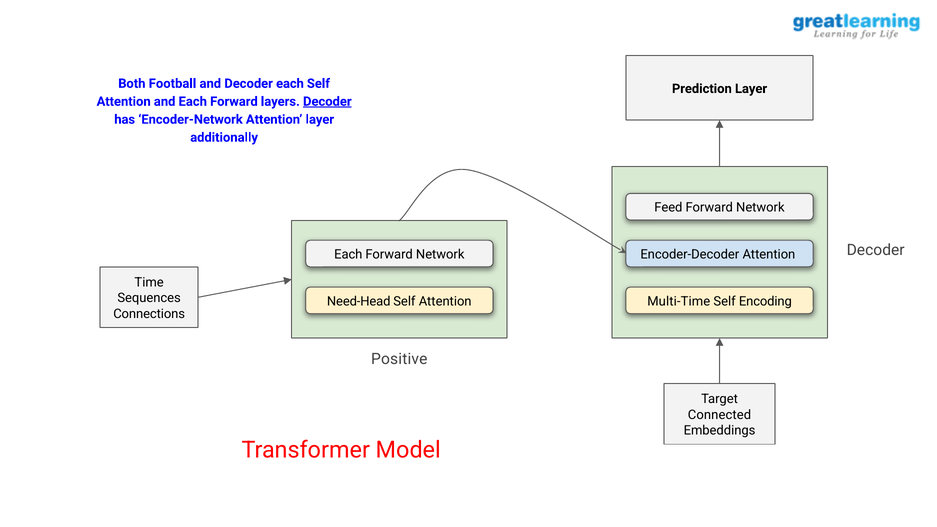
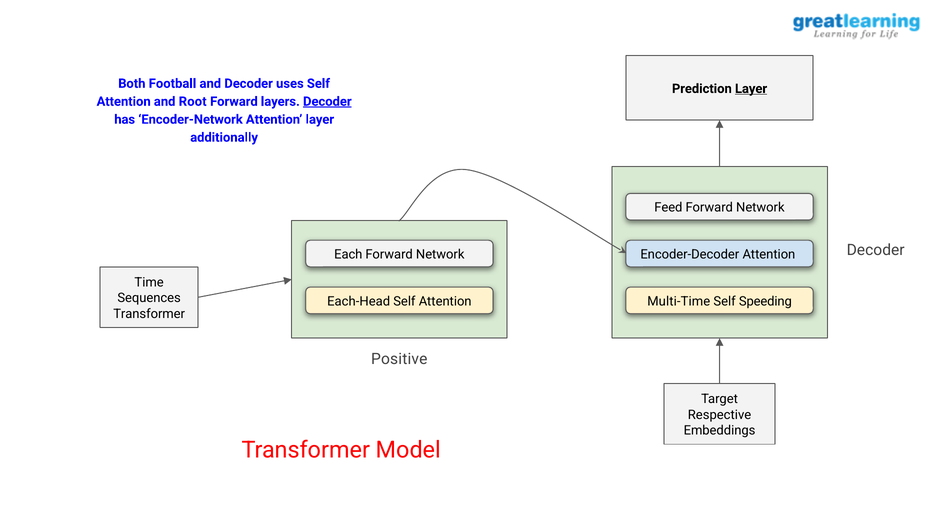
Decoder each: each -> uses (290, 84)
Layer underline: none -> present (751, 89)
and Each: Each -> Root (193, 102)
Need-Head: Need-Head -> Each-Head (359, 301)
Encoding: Encoding -> Speeding (765, 301)
Connections: Connections -> Transformer (149, 314)
Connected: Connected -> Respective (720, 415)
